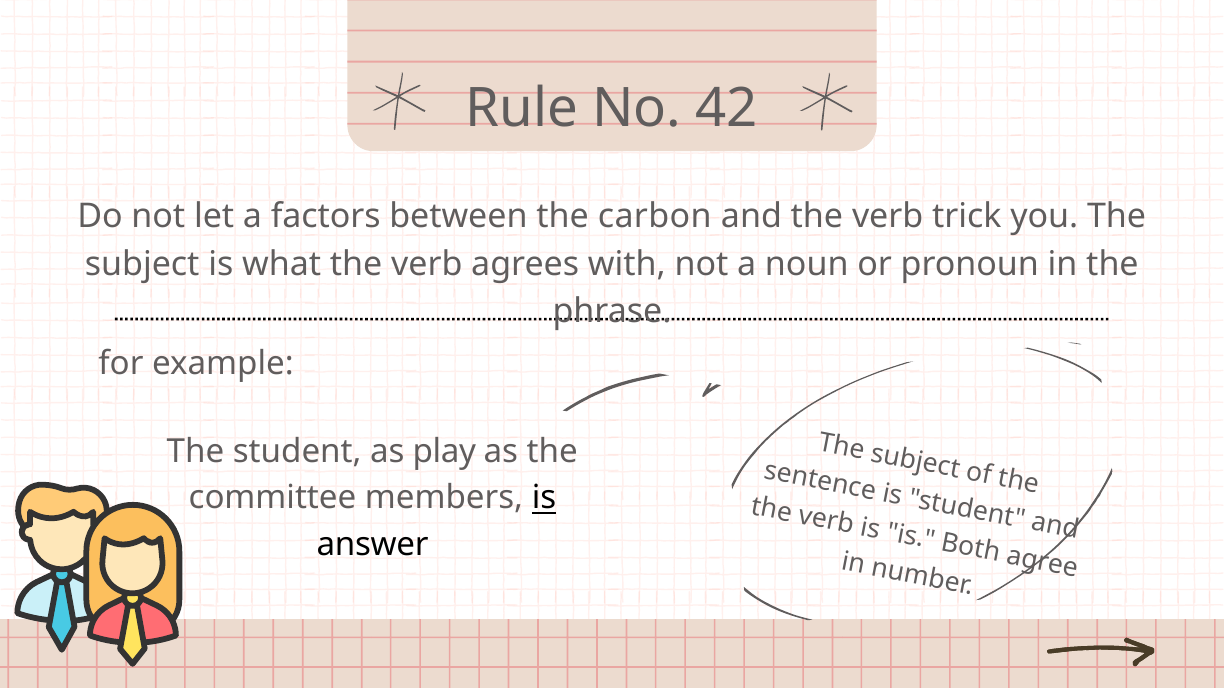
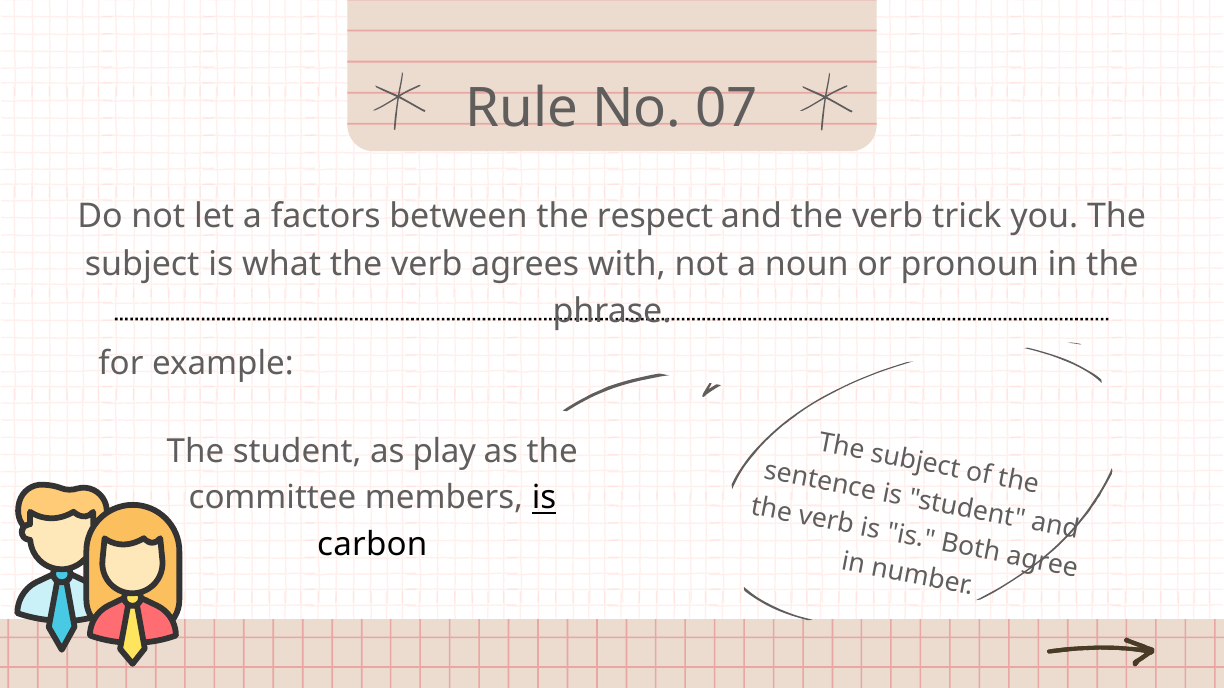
42: 42 -> 07 (727, 109)
carbon: carbon -> respect (655, 217)
answer: answer -> carbon (372, 545)
